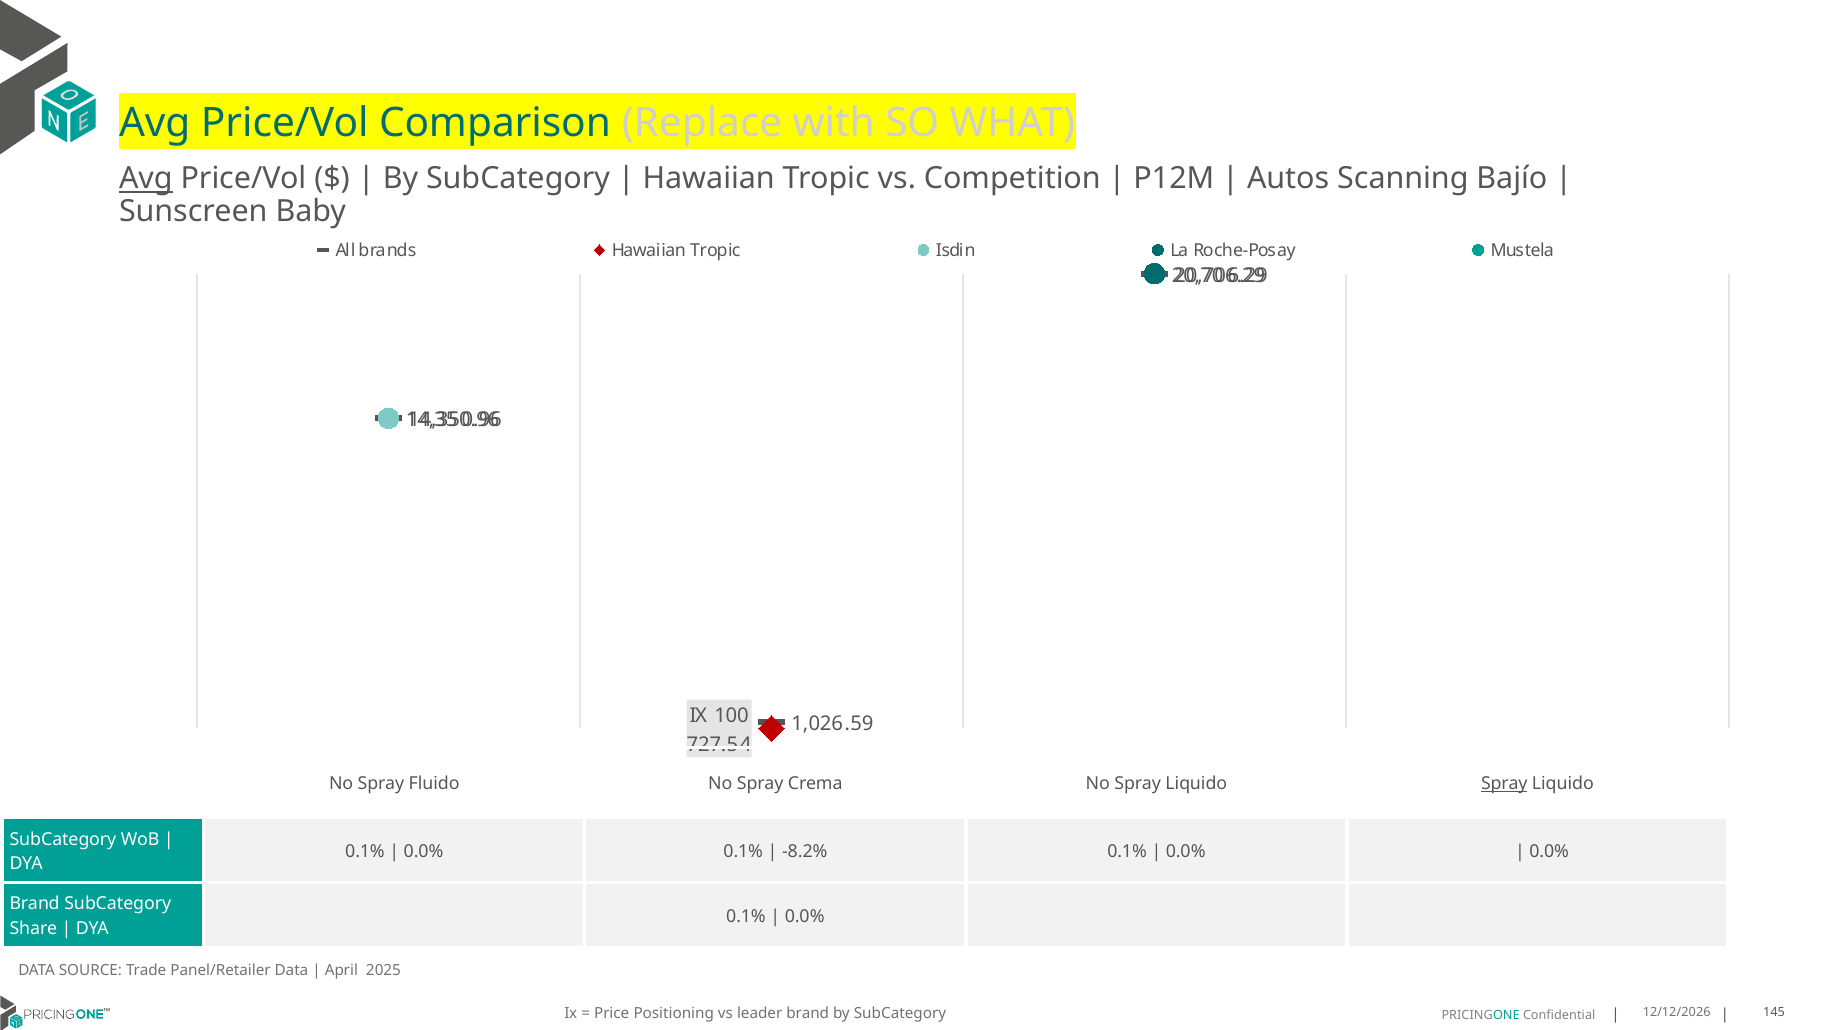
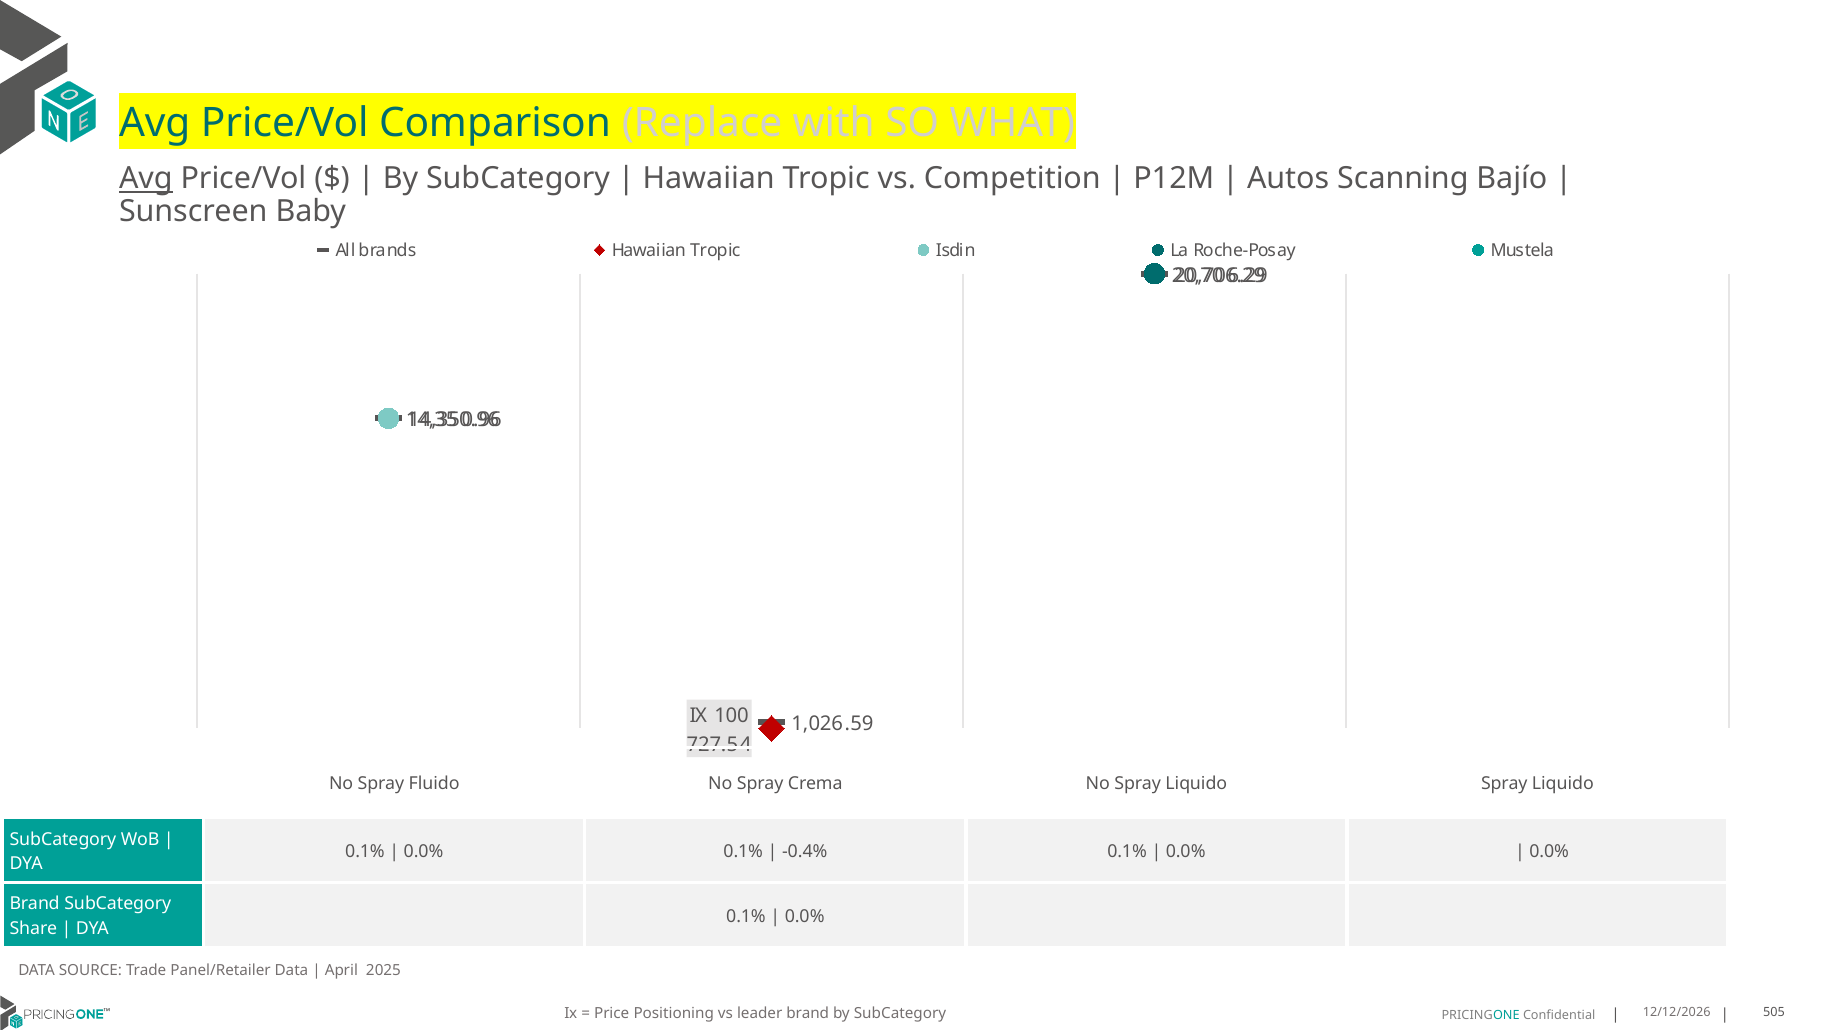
Spray underline: present -> none (1504, 783)
-8.2%: -8.2% -> -0.4% (805, 851)
145: 145 -> 505 (1774, 1012)
